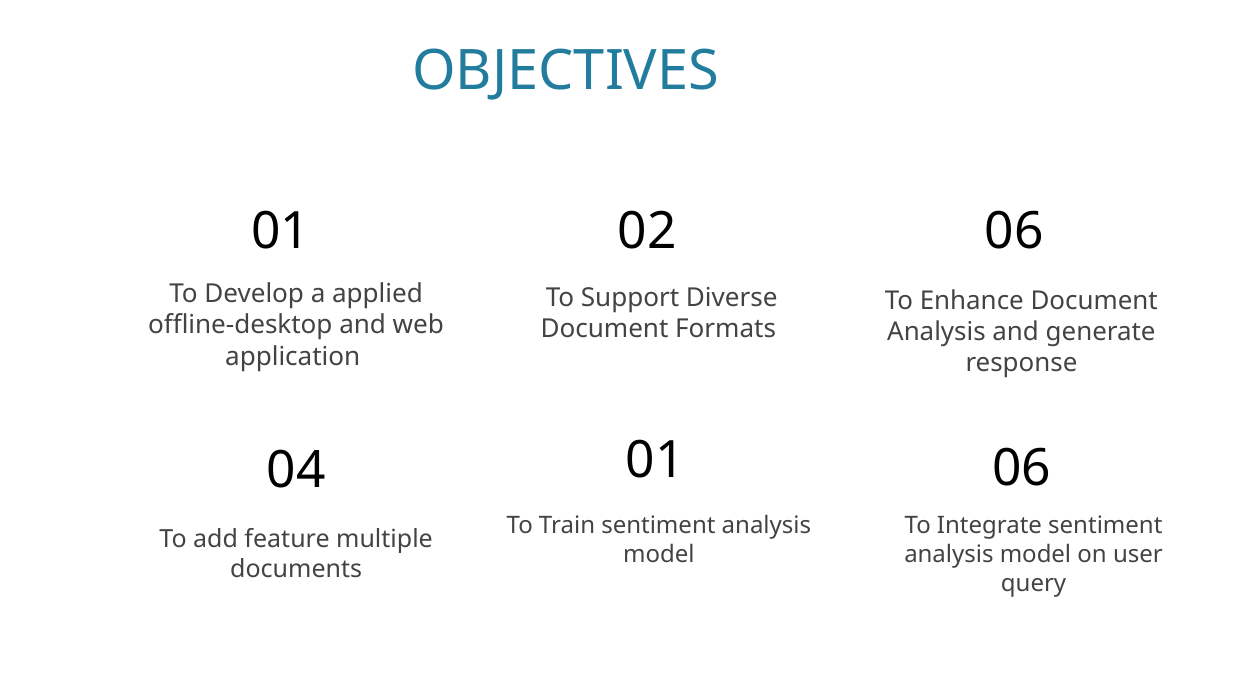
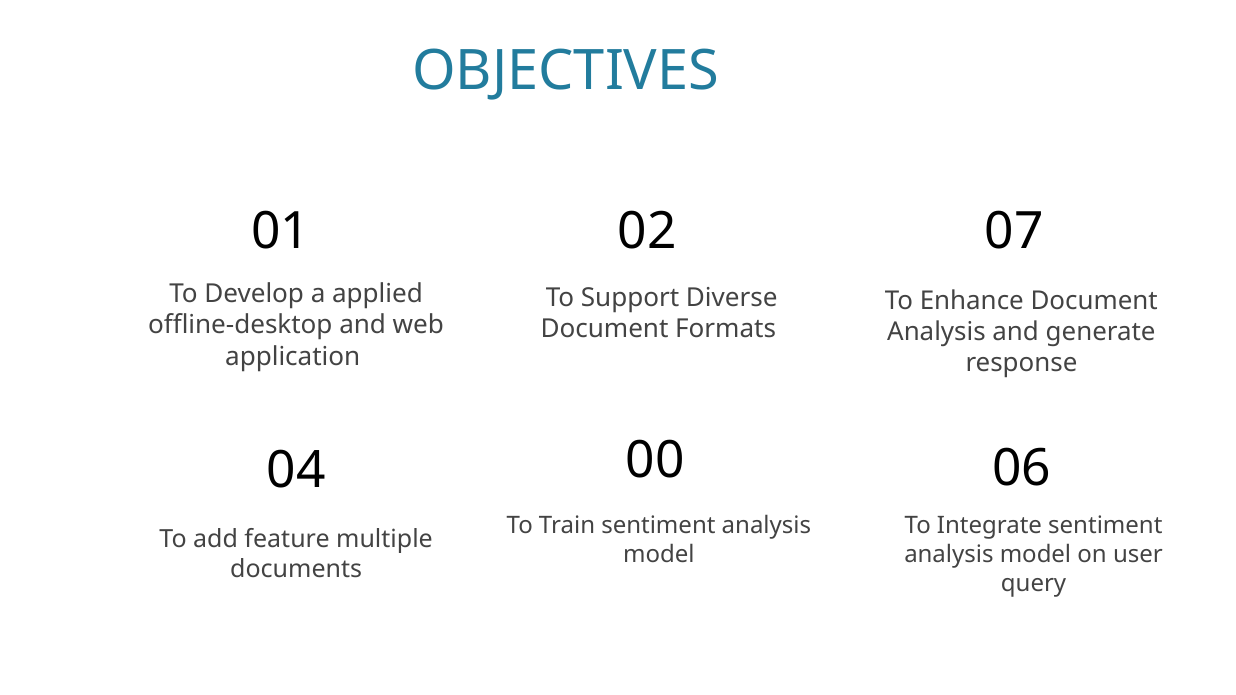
02 06: 06 -> 07 (1014, 232)
04 01: 01 -> 00 (655, 461)
